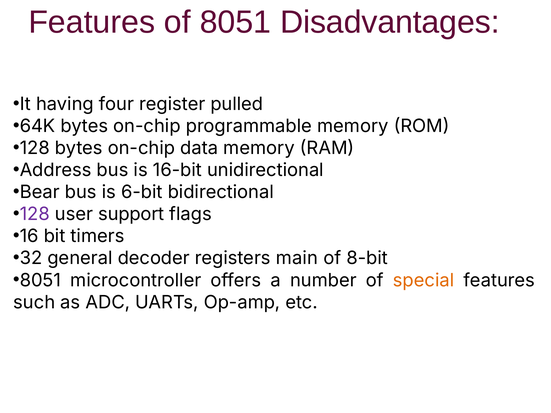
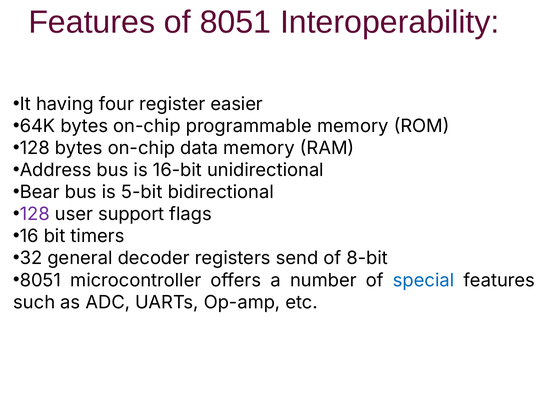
Disadvantages: Disadvantages -> Interoperability (390, 22)
pulled: pulled -> easier (237, 104)
6-bit: 6-bit -> 5-bit (142, 192)
main: main -> send (297, 258)
special colour: orange -> blue (424, 280)
